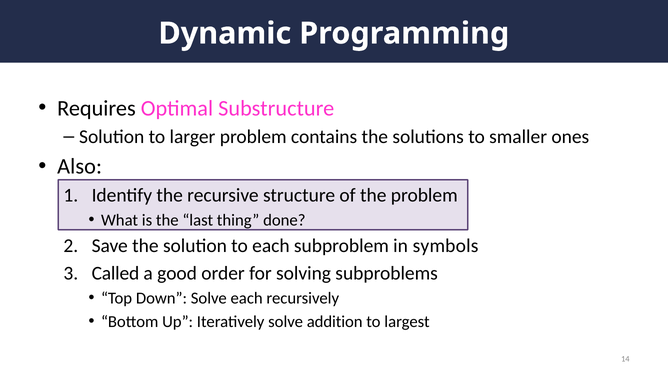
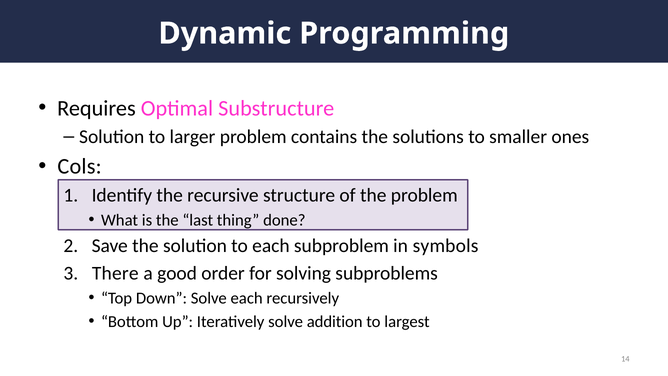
Also: Also -> Cols (80, 167)
Called: Called -> There (115, 273)
